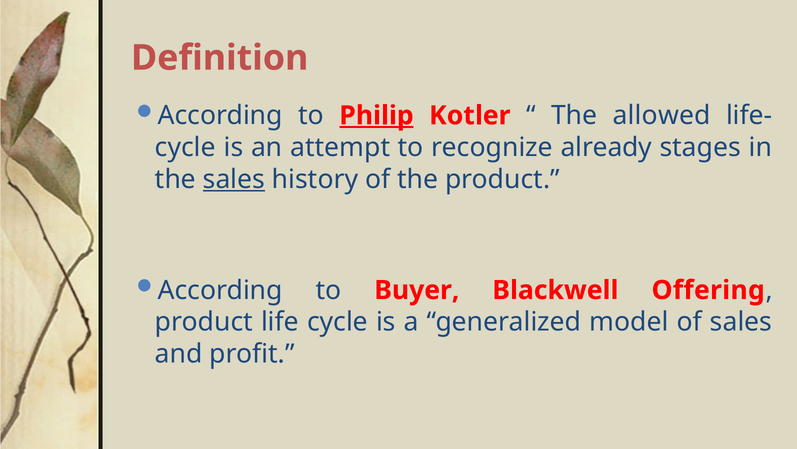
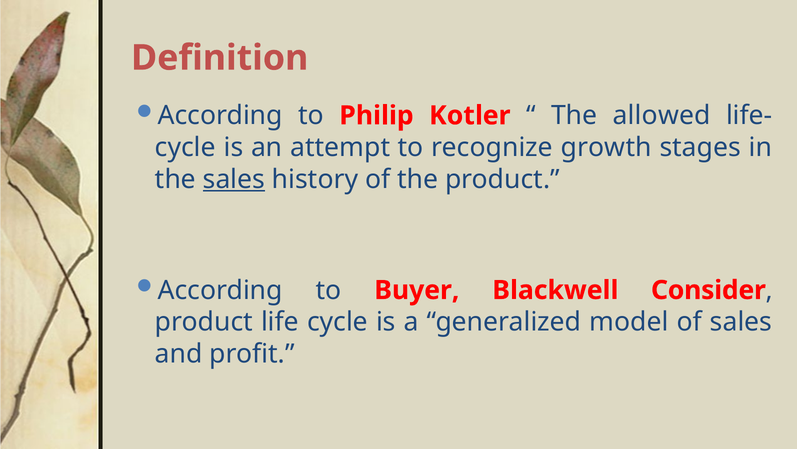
Philip underline: present -> none (376, 115)
already: already -> growth (606, 147)
Offering: Offering -> Consider (708, 290)
